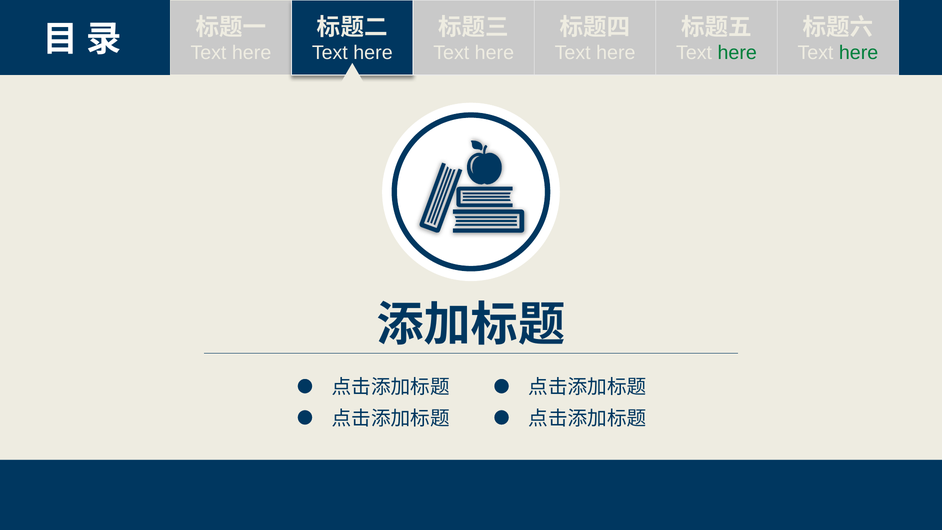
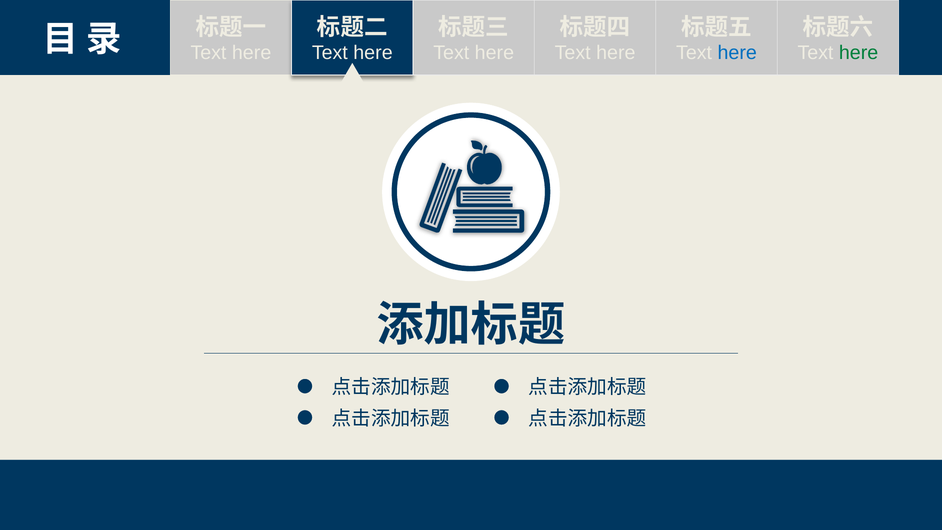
here colour: green -> blue (737, 53)
